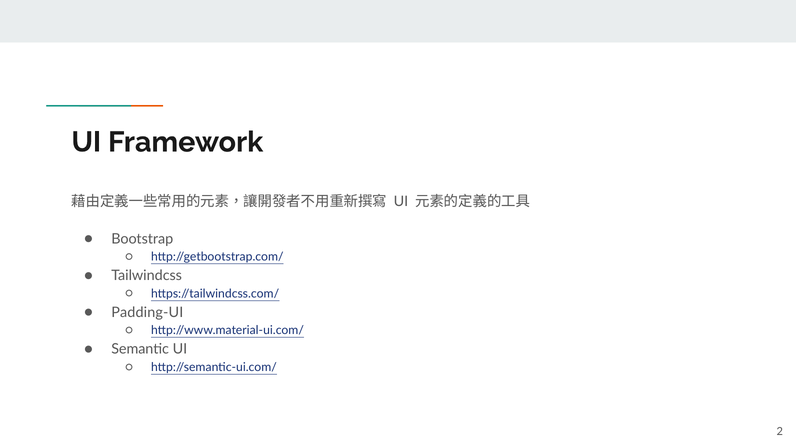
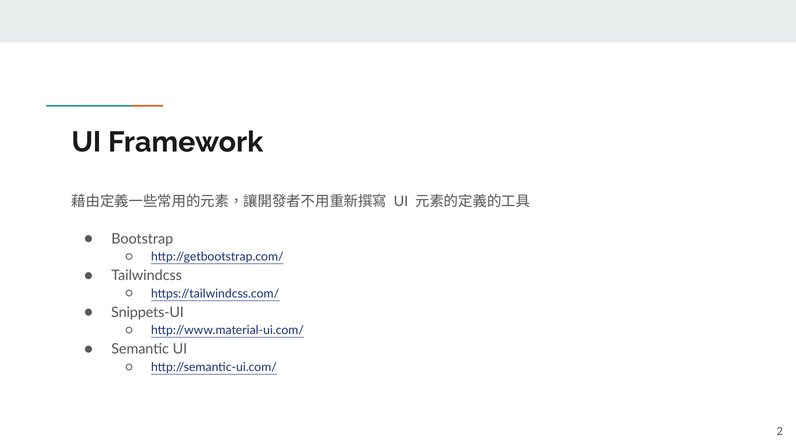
Padding-UI: Padding-UI -> Snippets-UI (147, 312)
